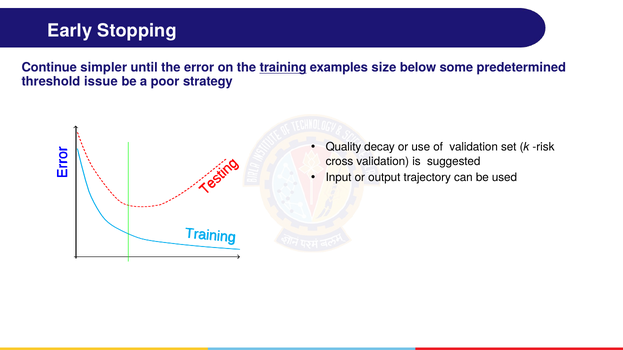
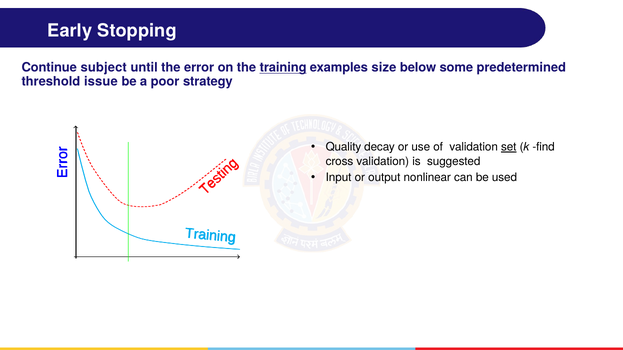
simpler: simpler -> subject (104, 68)
set underline: none -> present (509, 147)
risk: risk -> find (544, 147)
trajectory: trajectory -> nonlinear (427, 178)
